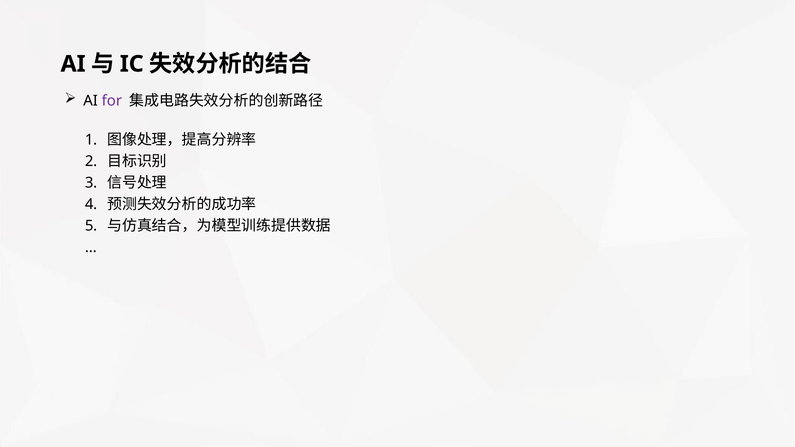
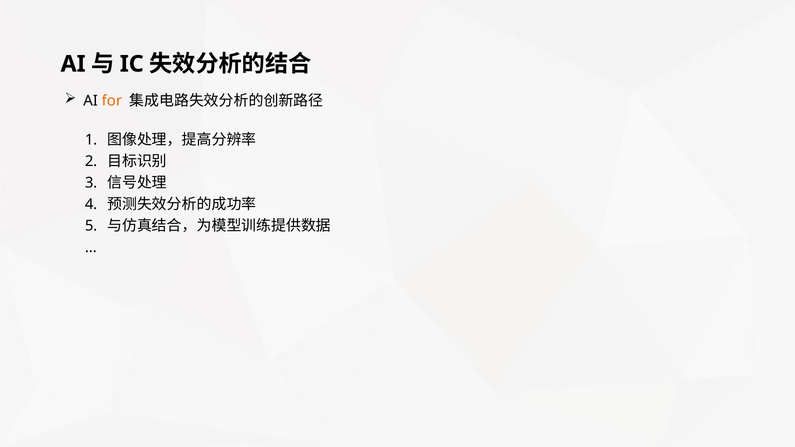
for colour: purple -> orange (112, 101)
